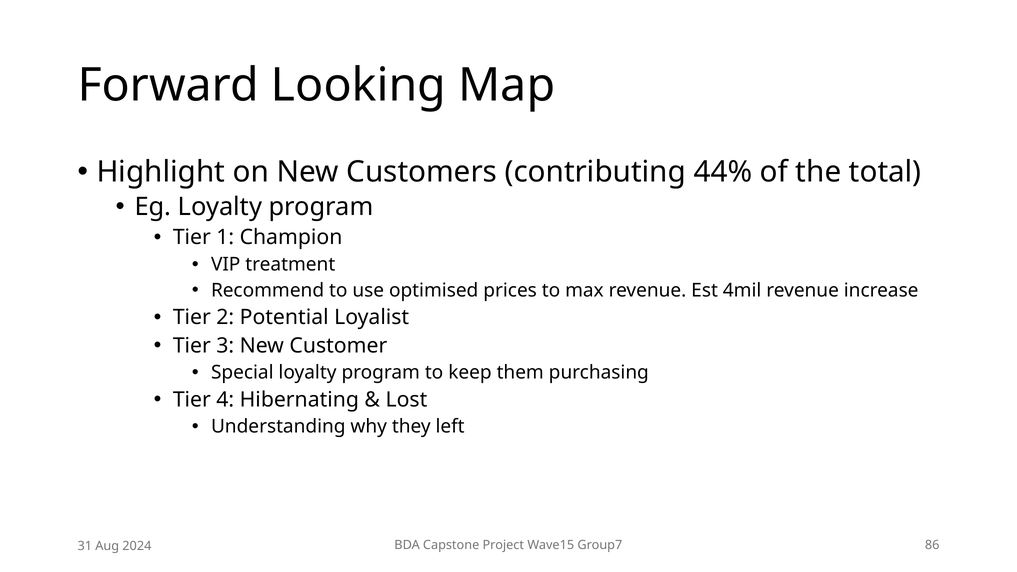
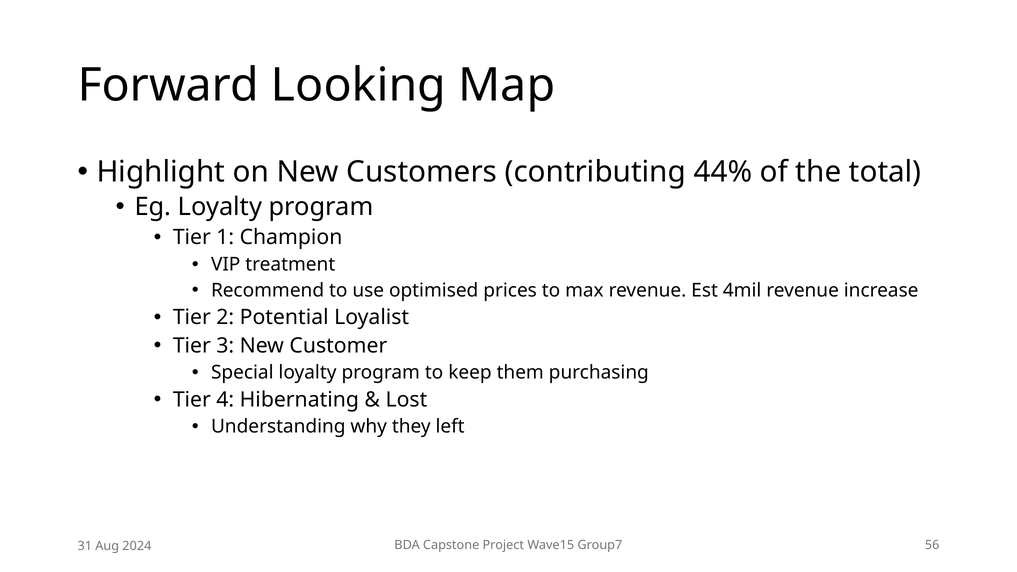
86: 86 -> 56 (932, 545)
